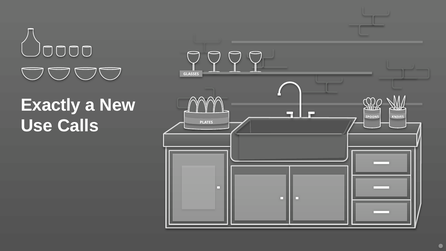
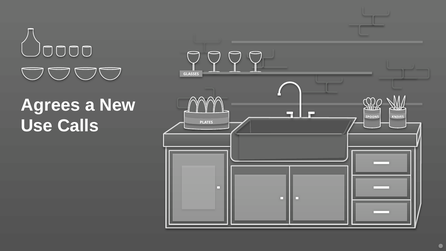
Exactly: Exactly -> Agrees (51, 105)
